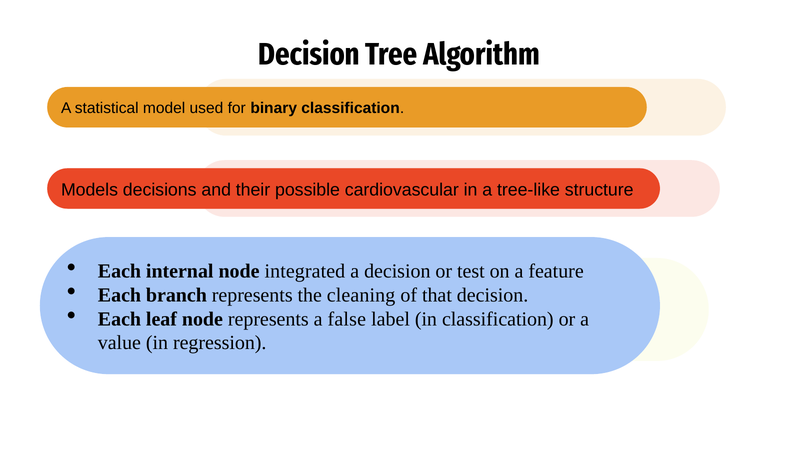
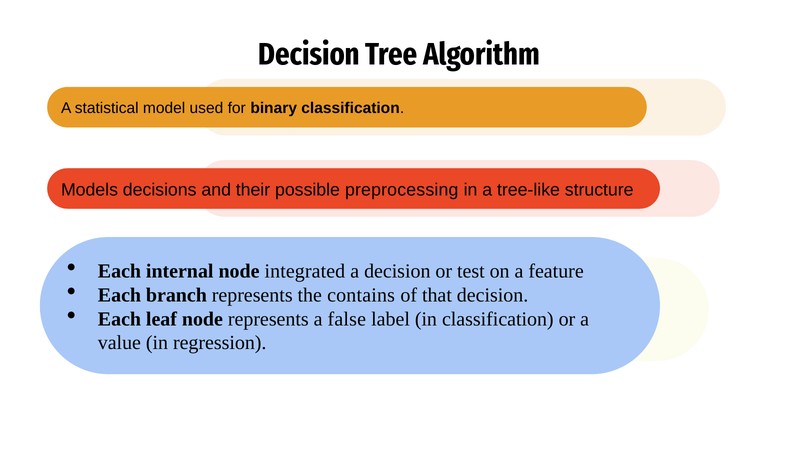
cardiovascular: cardiovascular -> preprocessing (402, 190)
cleaning: cleaning -> contains (361, 295)
